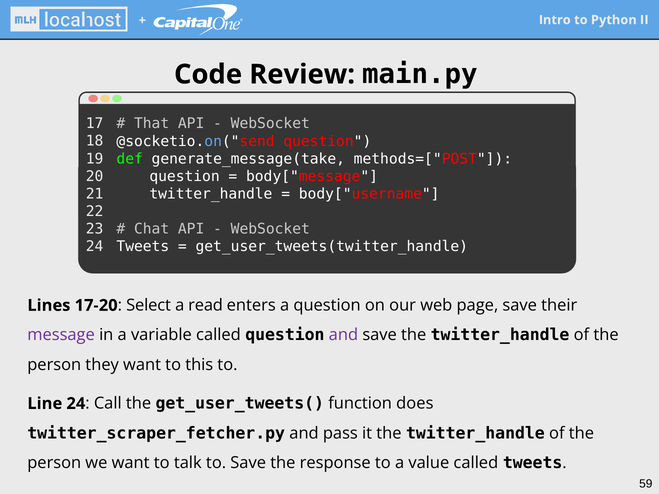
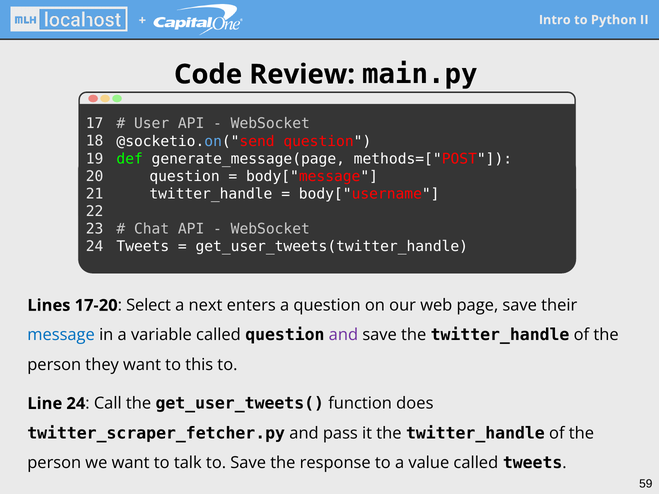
That: That -> User (152, 124)
generate_message(take: generate_message(take -> generate_message(page (248, 159)
read: read -> next (205, 306)
message colour: purple -> blue (61, 335)
